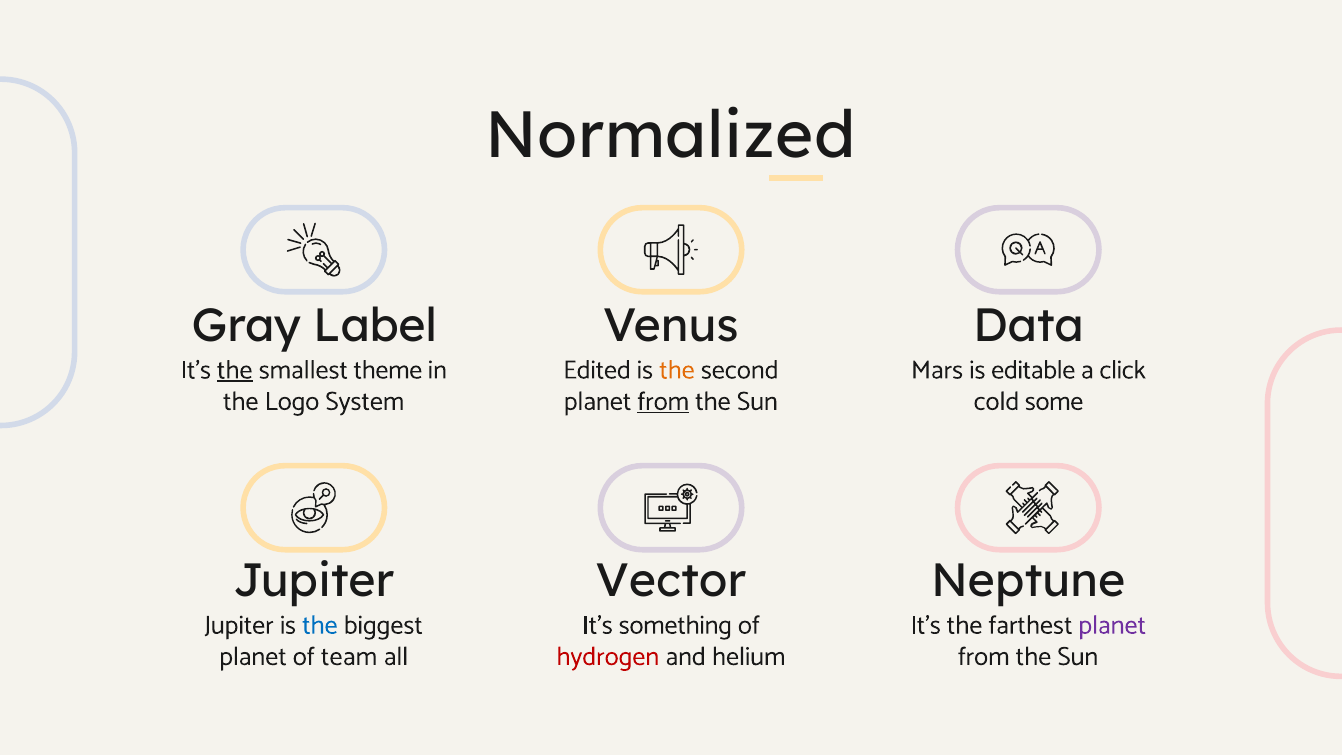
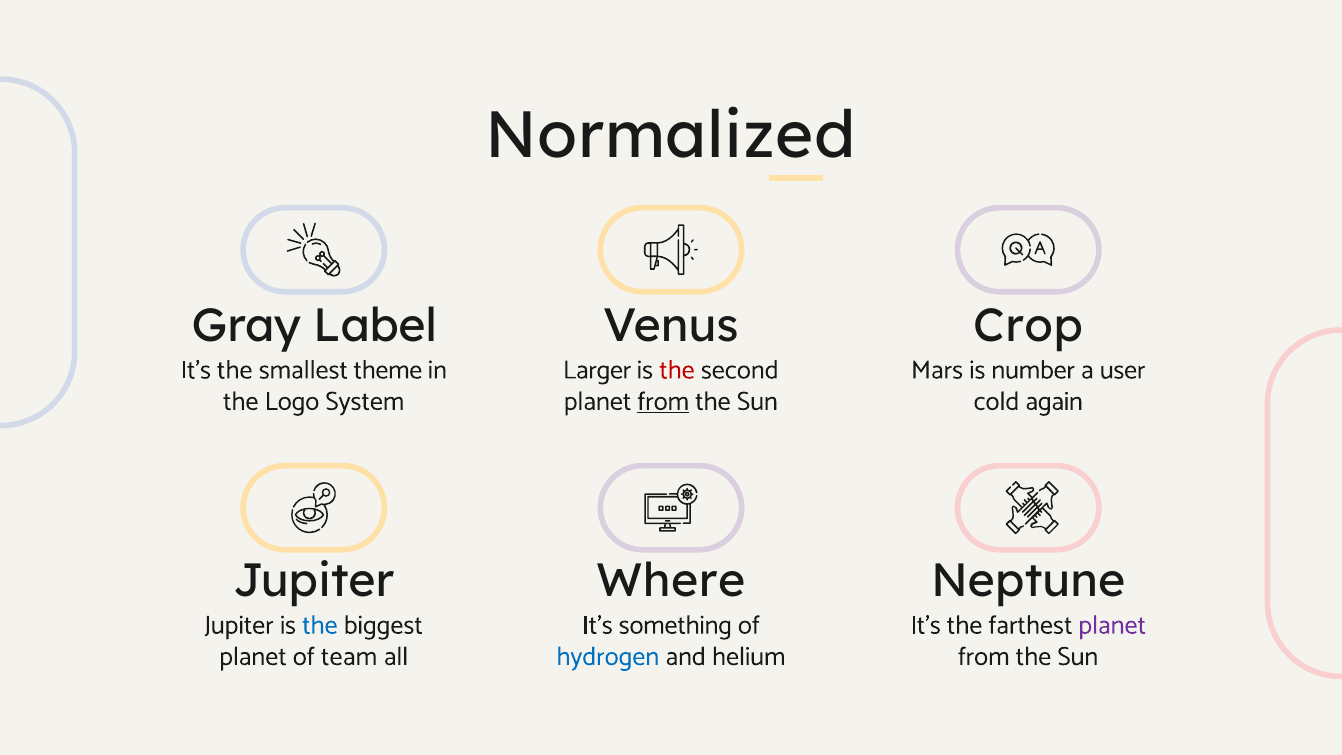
Data: Data -> Crop (1028, 326)
the underline: present -> none (235, 370)
Edited: Edited -> Larger (597, 370)
the colour: orange -> red (677, 370)
editable: editable -> number (1033, 370)
click: click -> user (1123, 370)
some: some -> again (1054, 401)
Vector: Vector -> Where (671, 581)
hydrogen colour: red -> blue (608, 656)
